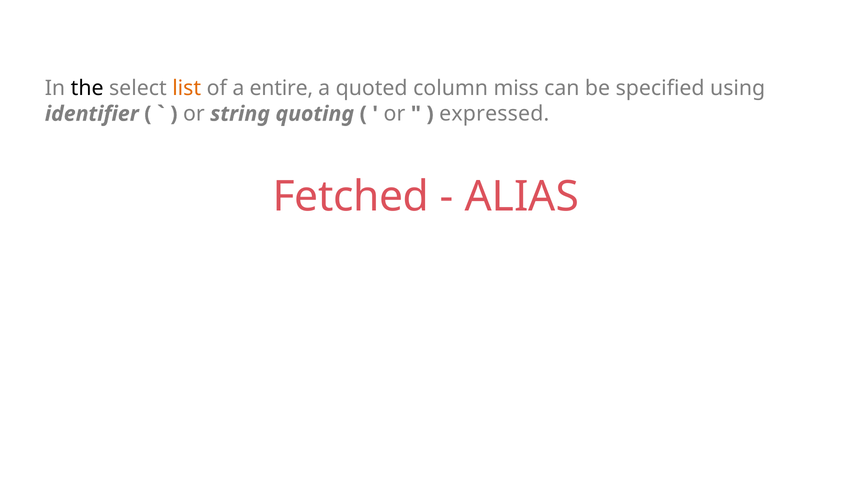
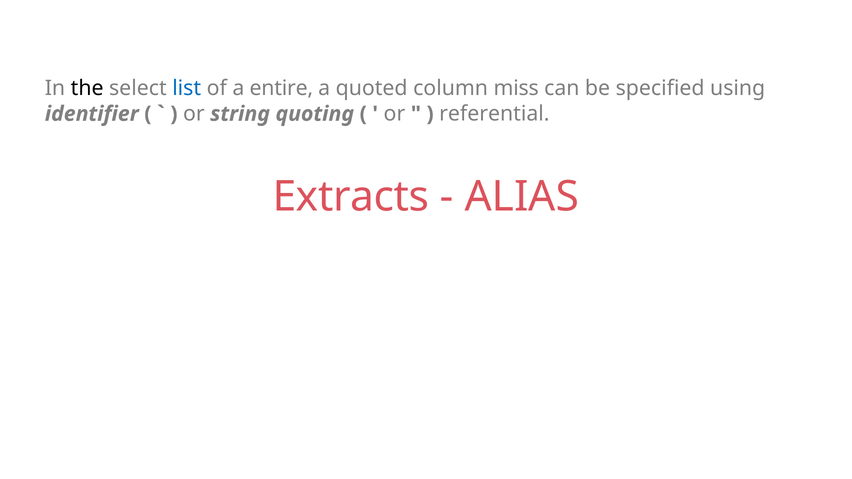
list colour: orange -> blue (187, 88)
expressed: expressed -> referential (494, 114)
Fetched: Fetched -> Extracts (351, 197)
